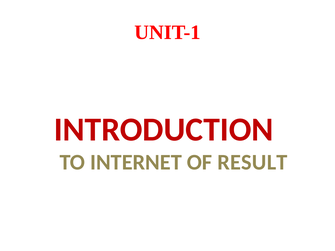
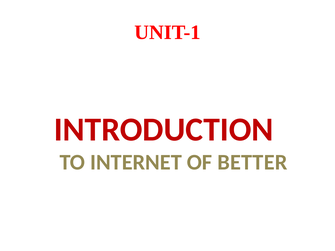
RESULT: RESULT -> BETTER (252, 162)
